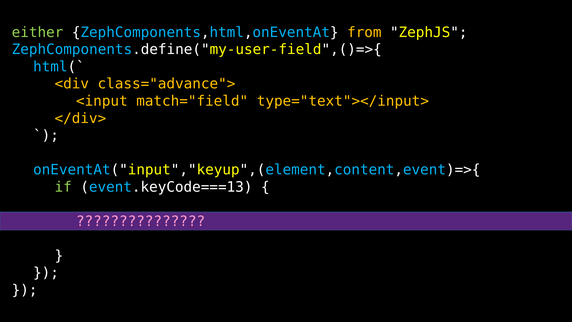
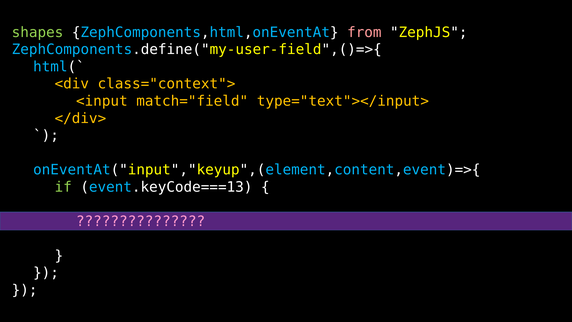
either: either -> shapes (38, 32)
from colour: yellow -> pink (364, 32)
class="advance">: class="advance"> -> class="context"> (167, 84)
